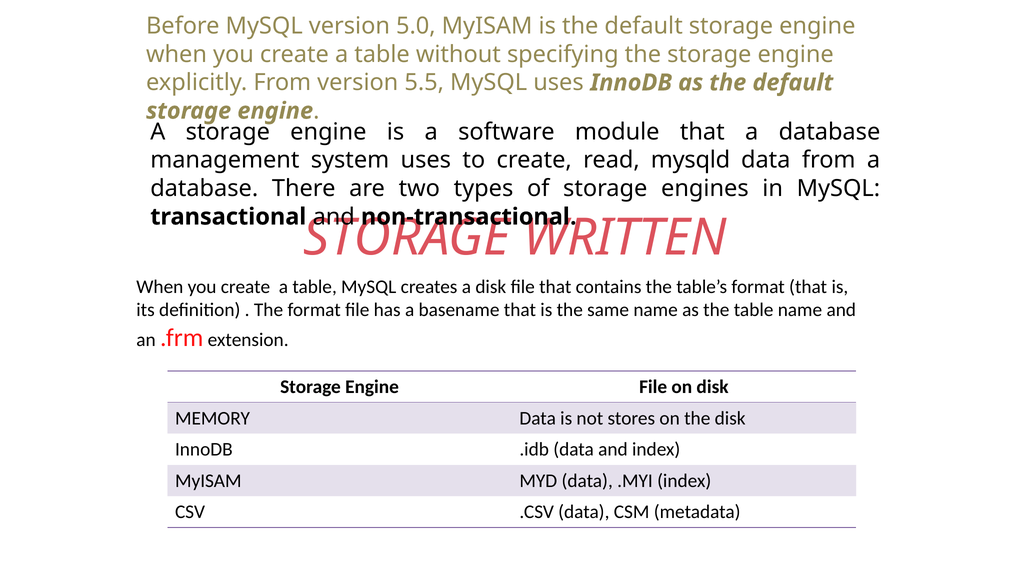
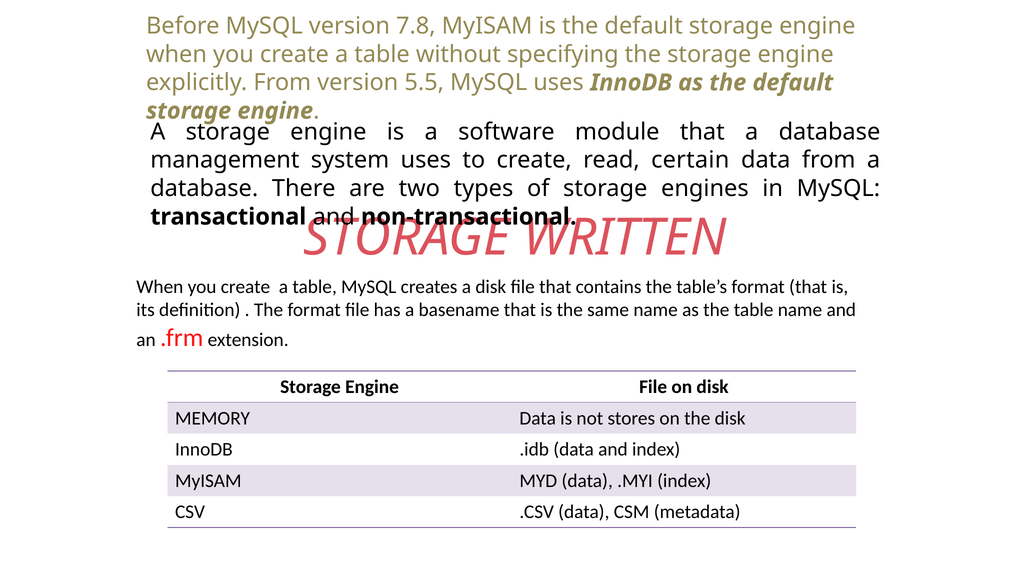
5.0: 5.0 -> 7.8 (416, 26)
mysqld: mysqld -> certain (690, 160)
